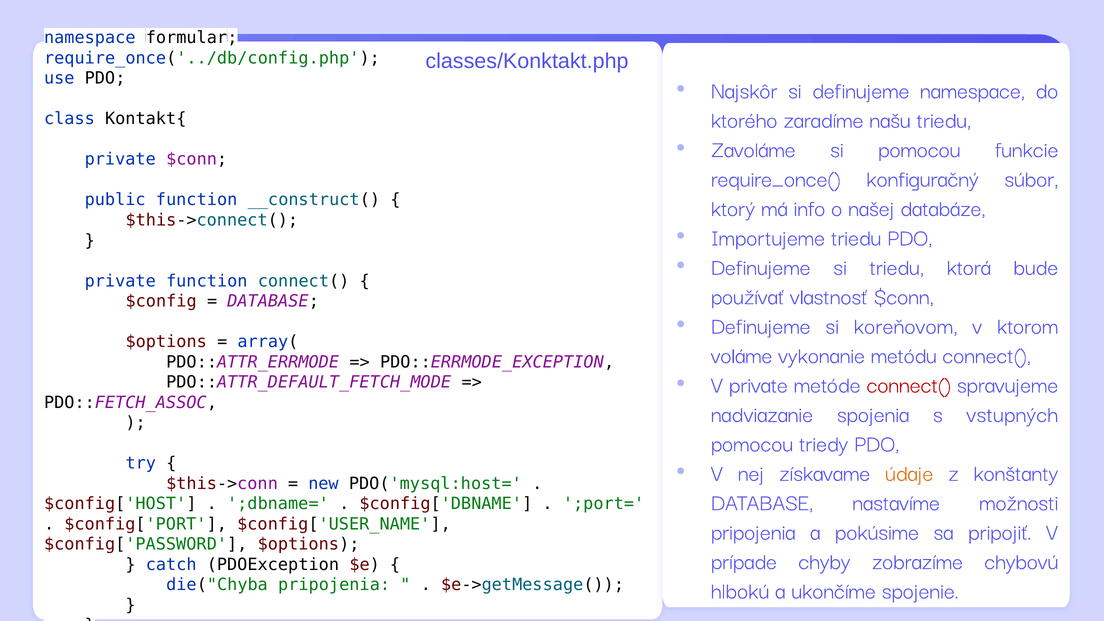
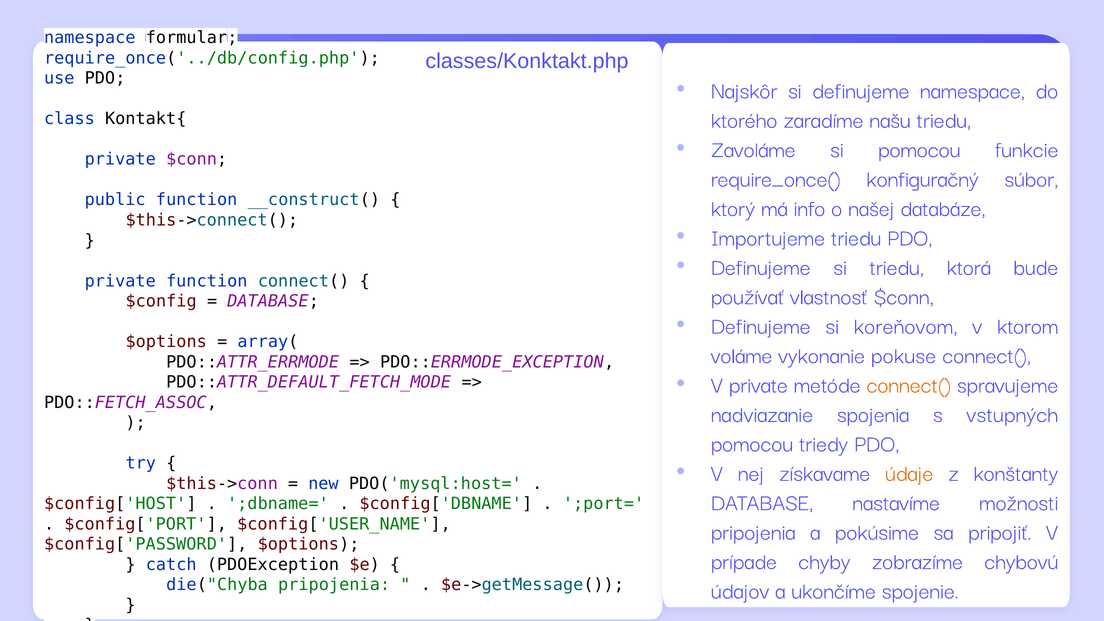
metódu: metódu -> pokuse (904, 355)
connect( colour: red -> orange (909, 384)
hlbokú: hlbokú -> údajov (740, 590)
